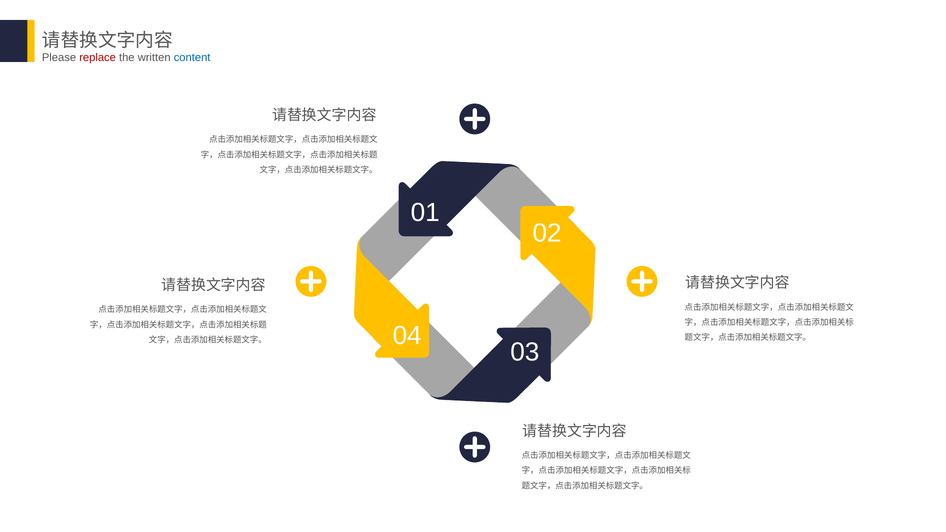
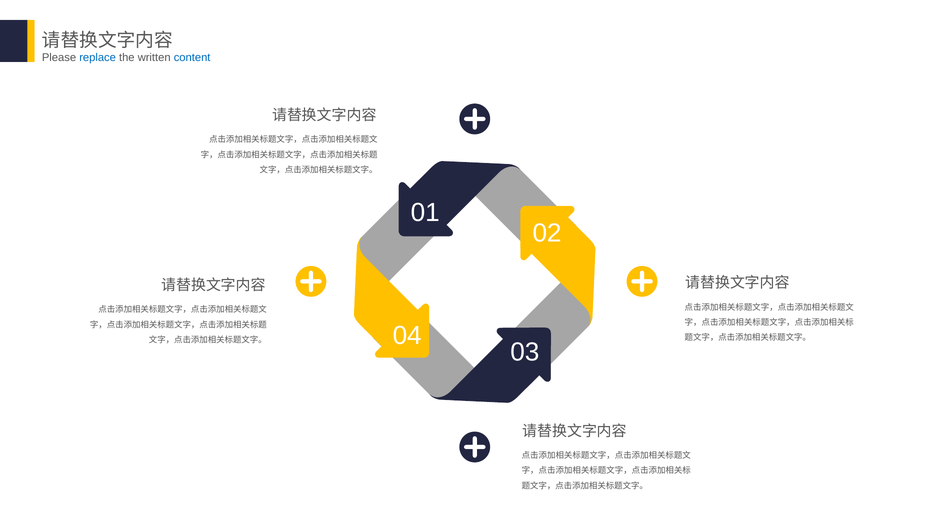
replace colour: red -> blue (98, 58)
